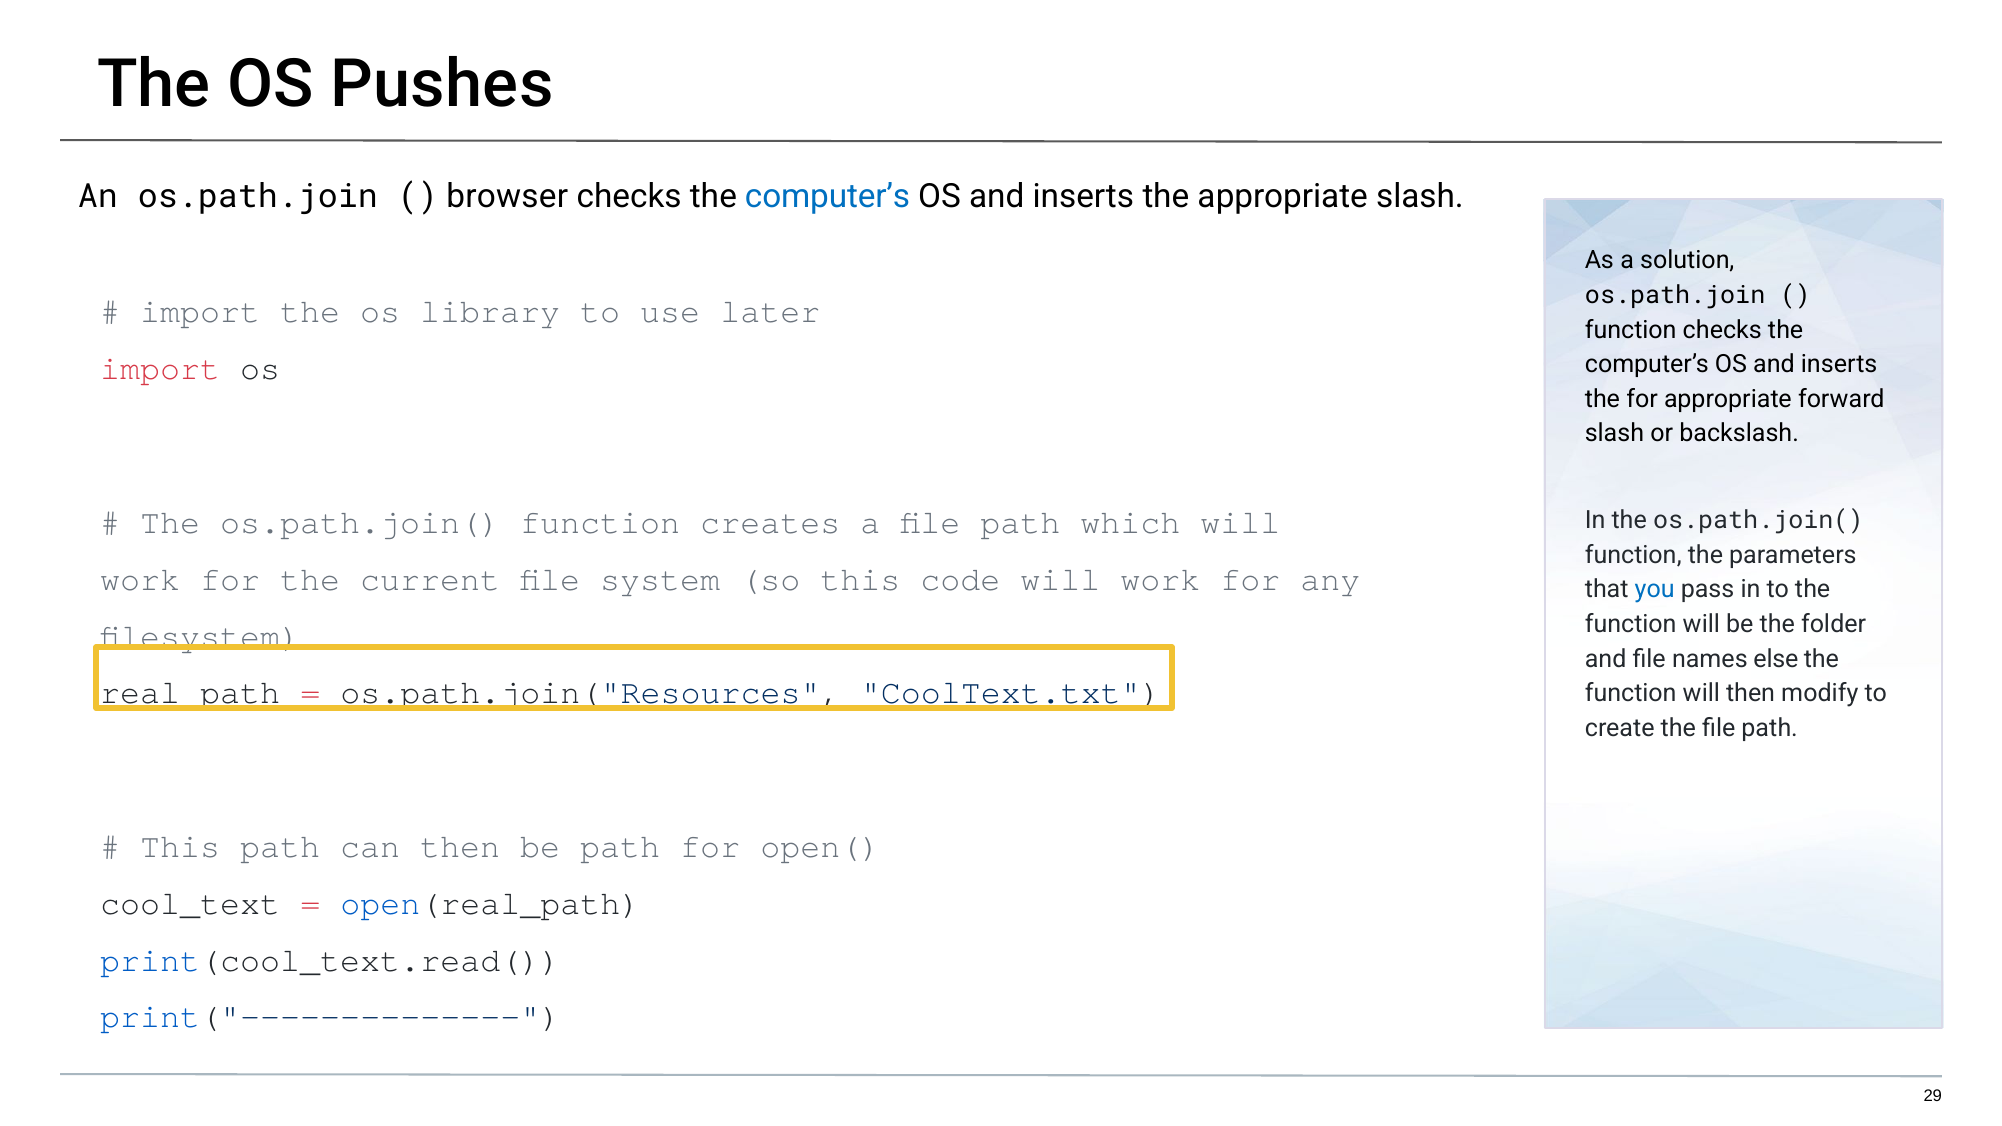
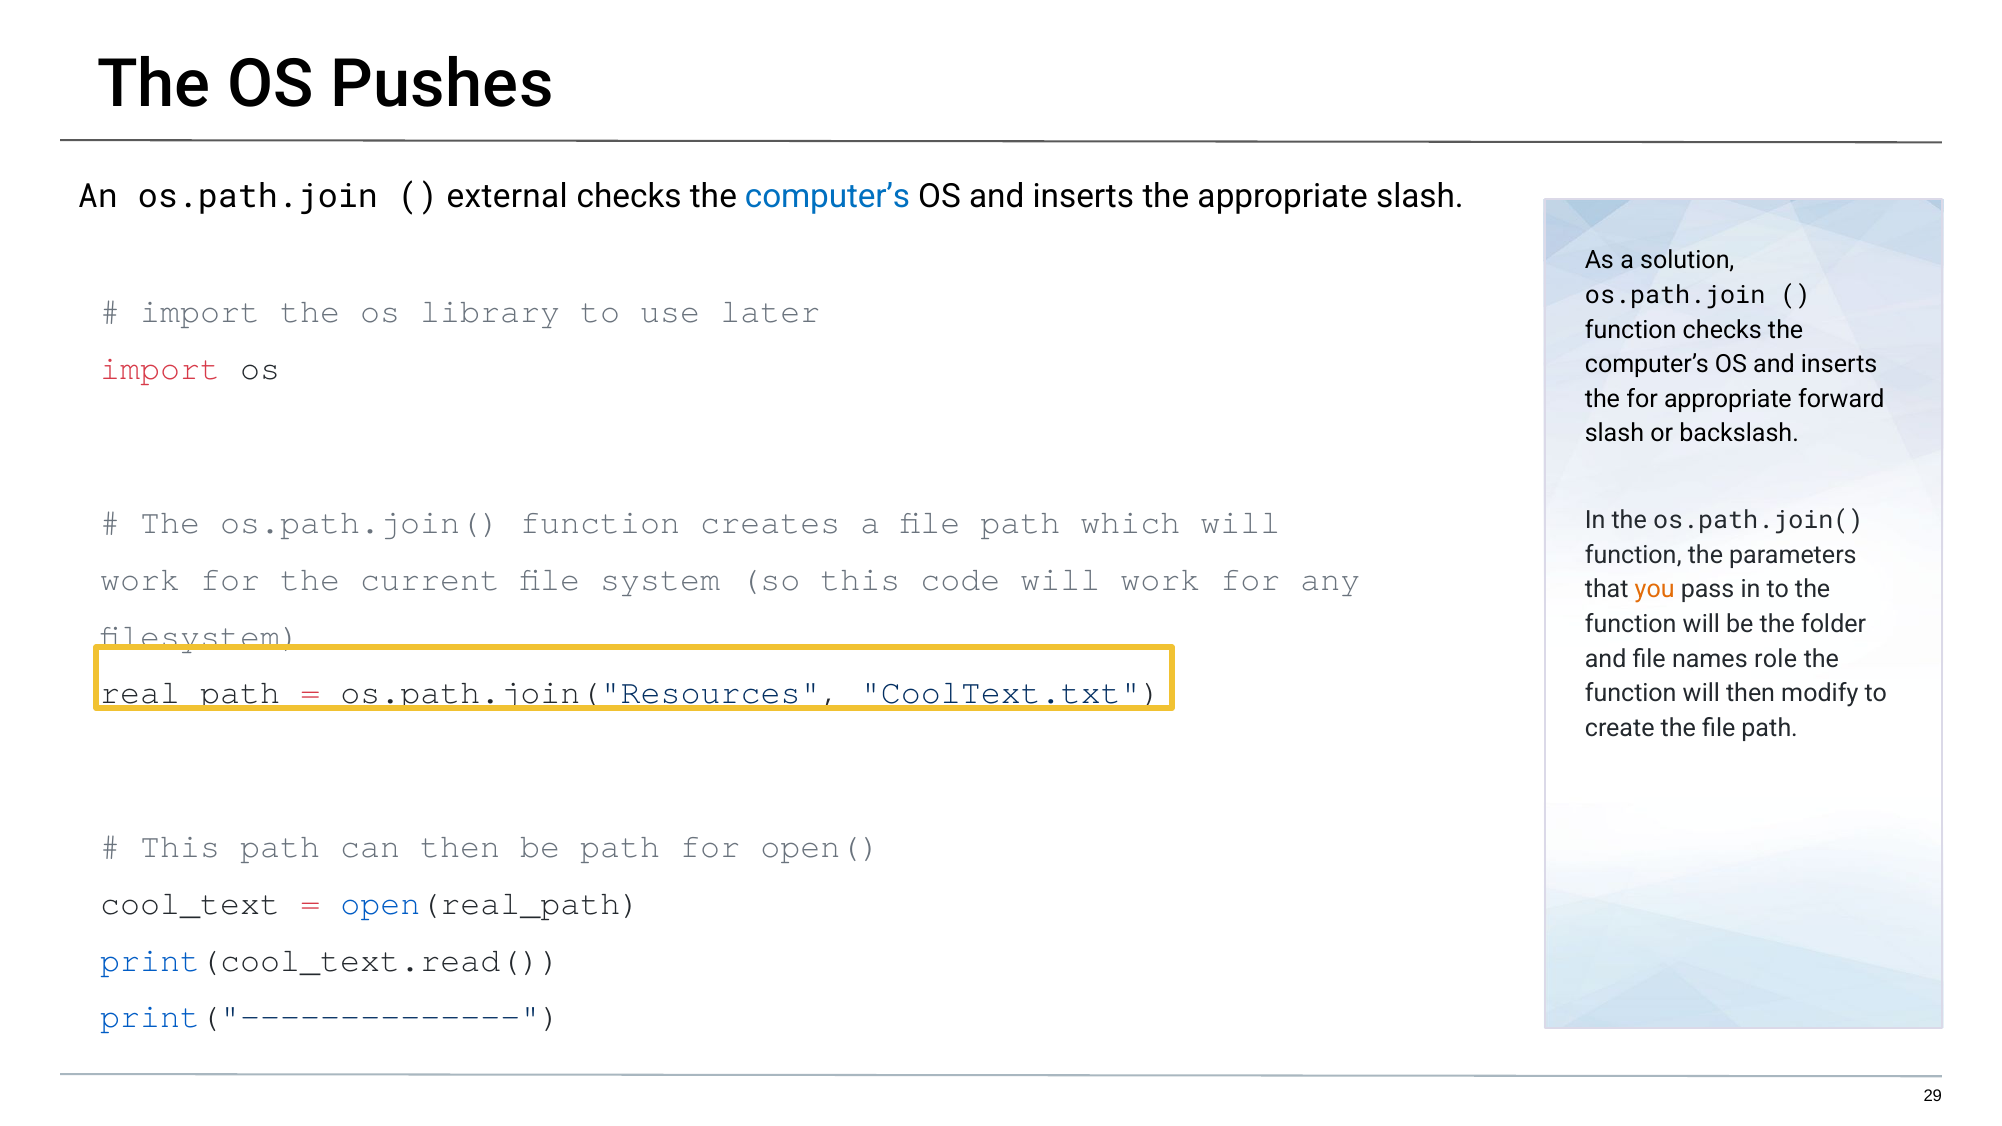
browser: browser -> external (507, 196)
you colour: blue -> orange (1655, 590)
else: else -> role (1776, 659)
